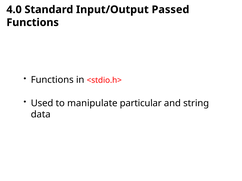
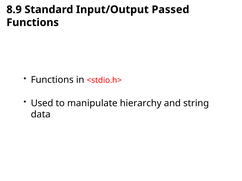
4.0: 4.0 -> 8.9 (14, 10)
particular: particular -> hierarchy (141, 103)
